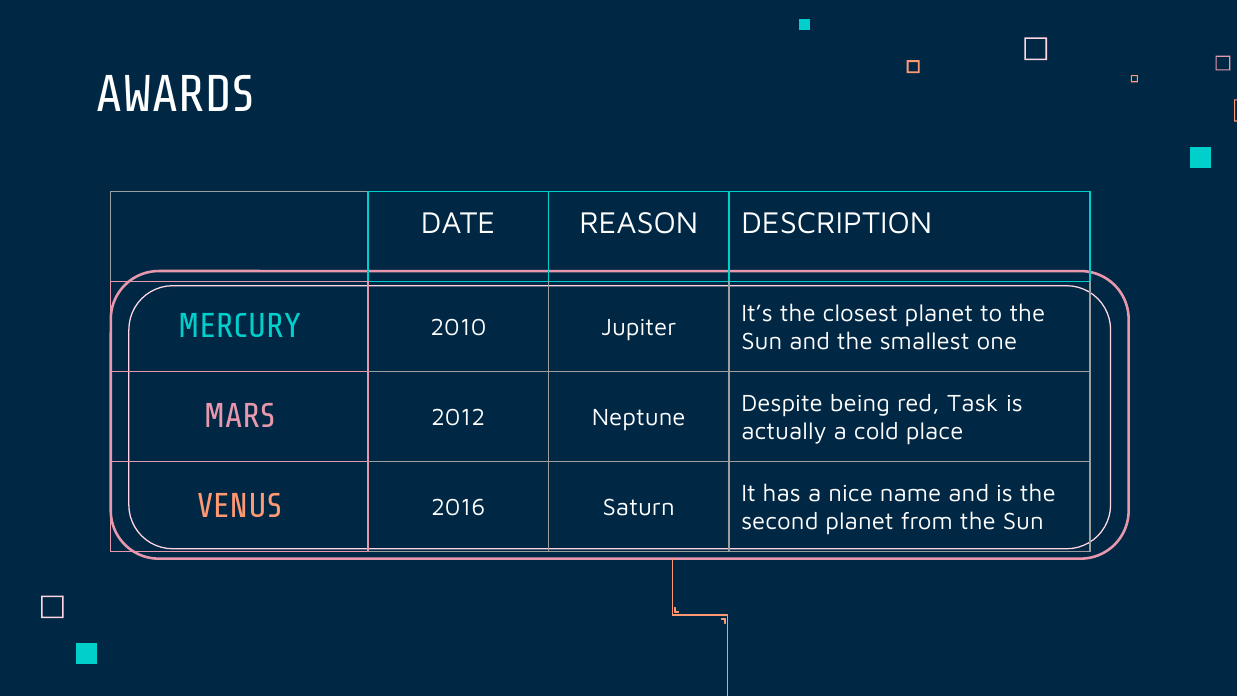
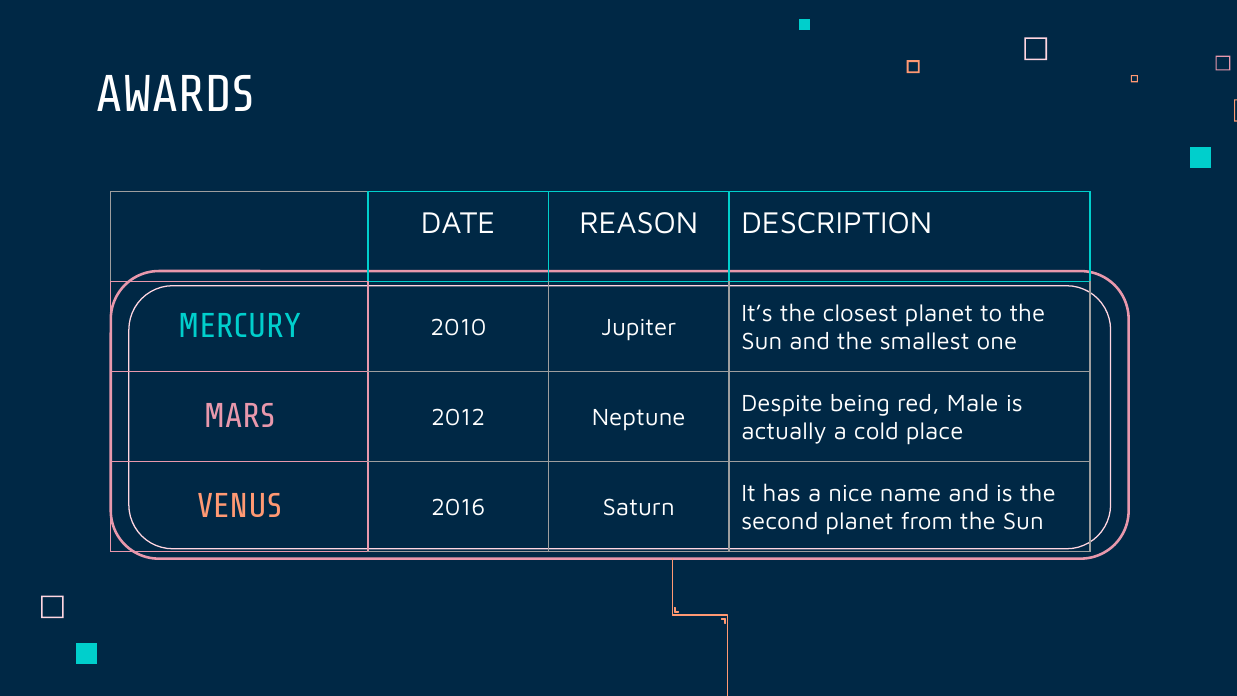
Task: Task -> Male (973, 403)
